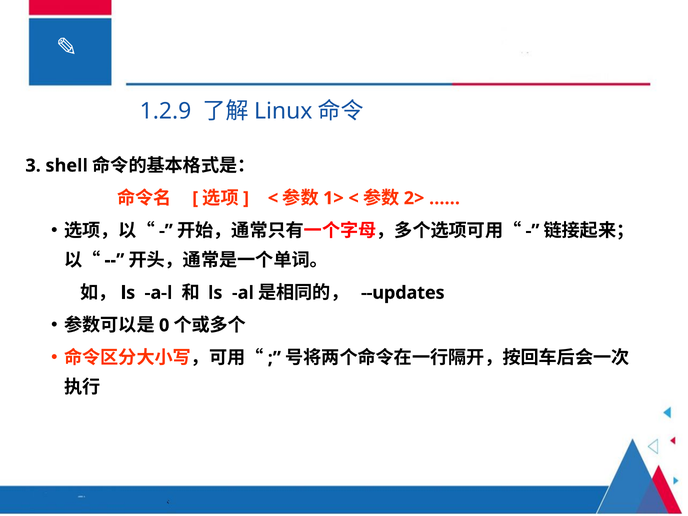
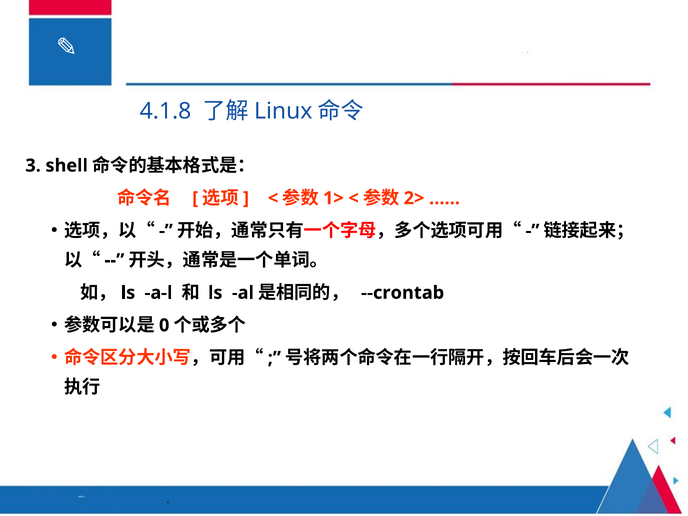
1.2.9: 1.2.9 -> 4.1.8 (165, 111)
--updates: --updates -> --crontab (403, 293)
